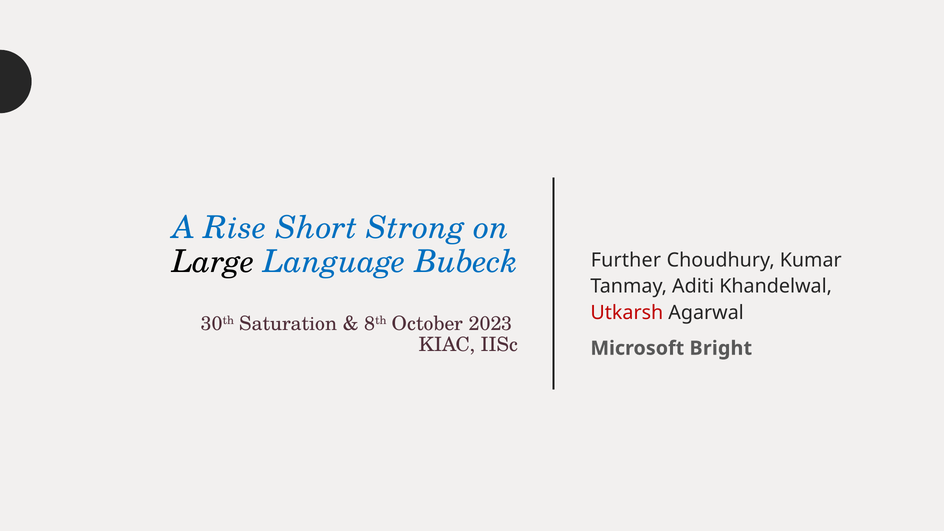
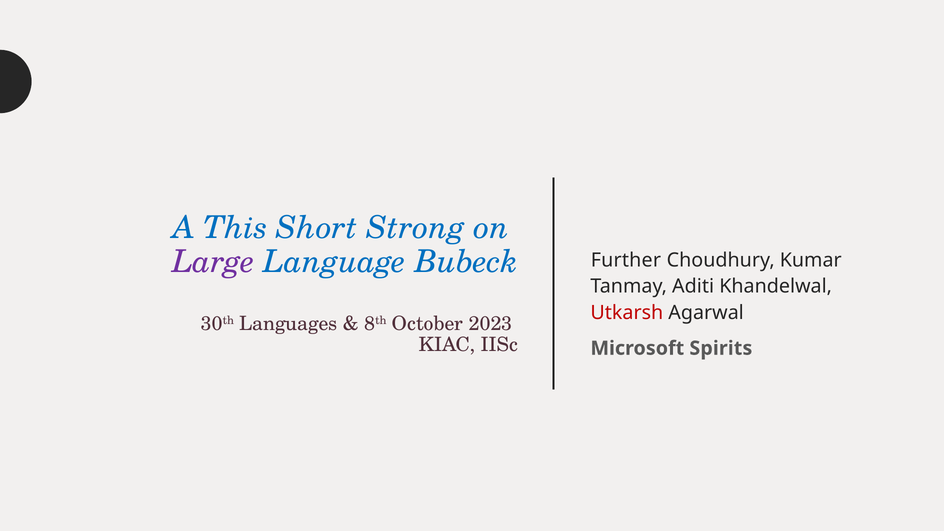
Rise: Rise -> This (236, 228)
Large colour: black -> purple (214, 262)
Saturation: Saturation -> Languages (288, 324)
Bright: Bright -> Spirits (721, 348)
